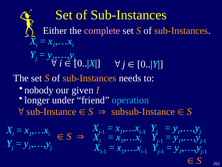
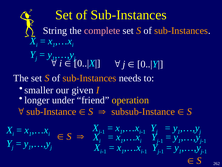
Either: Either -> String (55, 31)
nobody: nobody -> smaller (39, 90)
operation colour: light blue -> yellow (130, 100)
